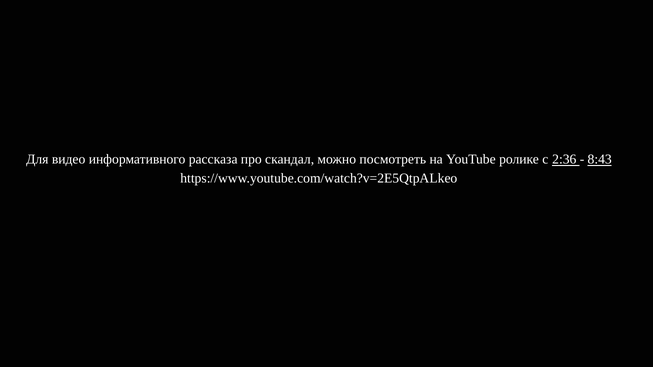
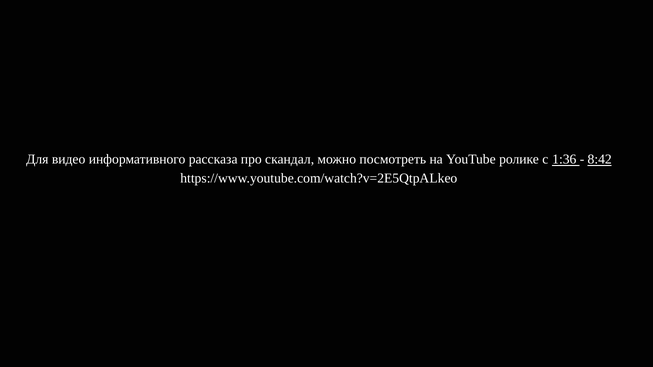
2:36: 2:36 -> 1:36 (564, 160)
8:43: 8:43 -> 8:42 (600, 160)
